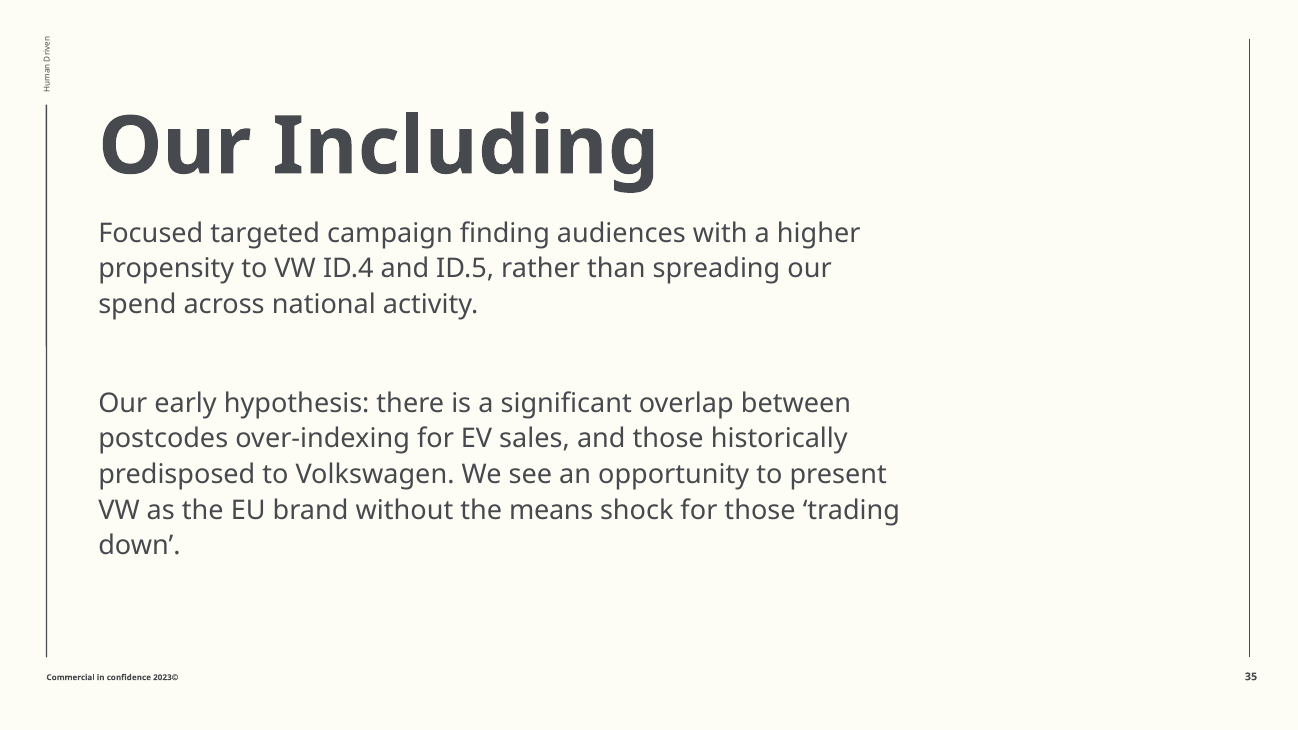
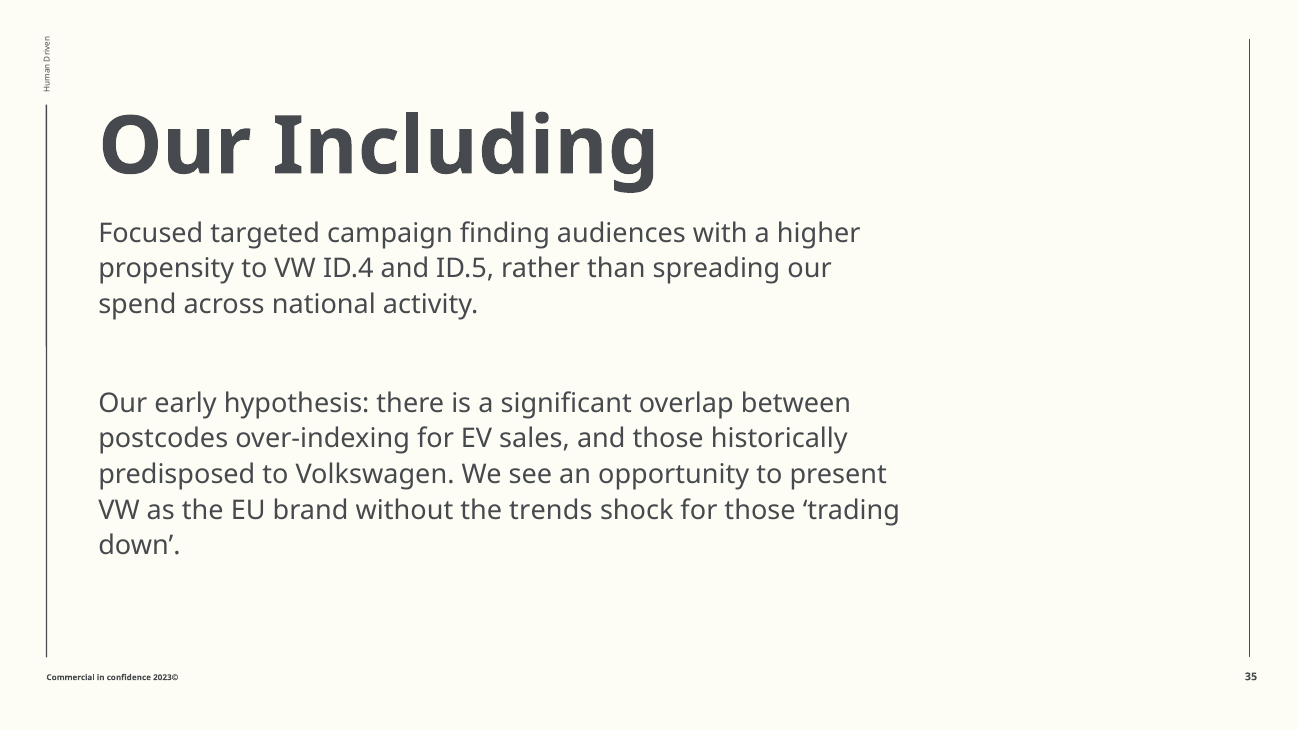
means: means -> trends (551, 510)
